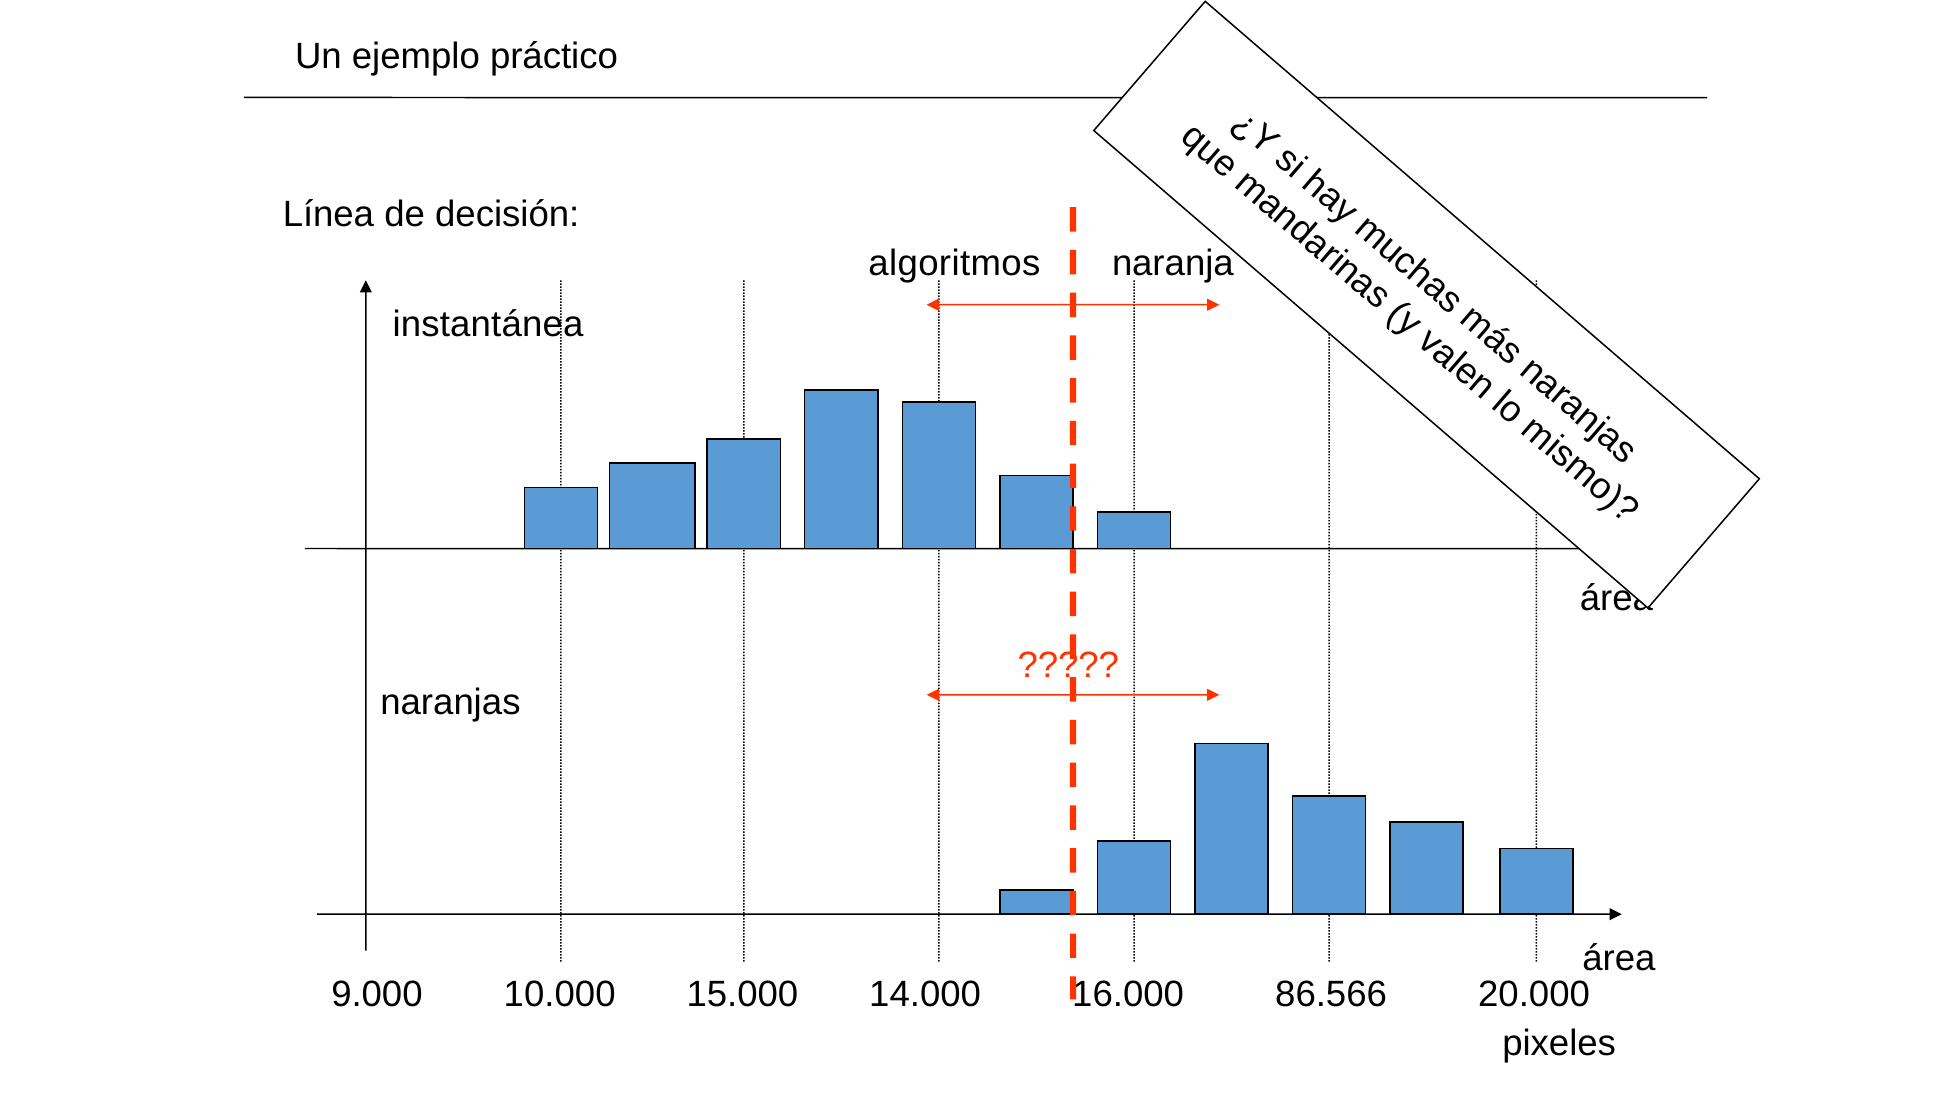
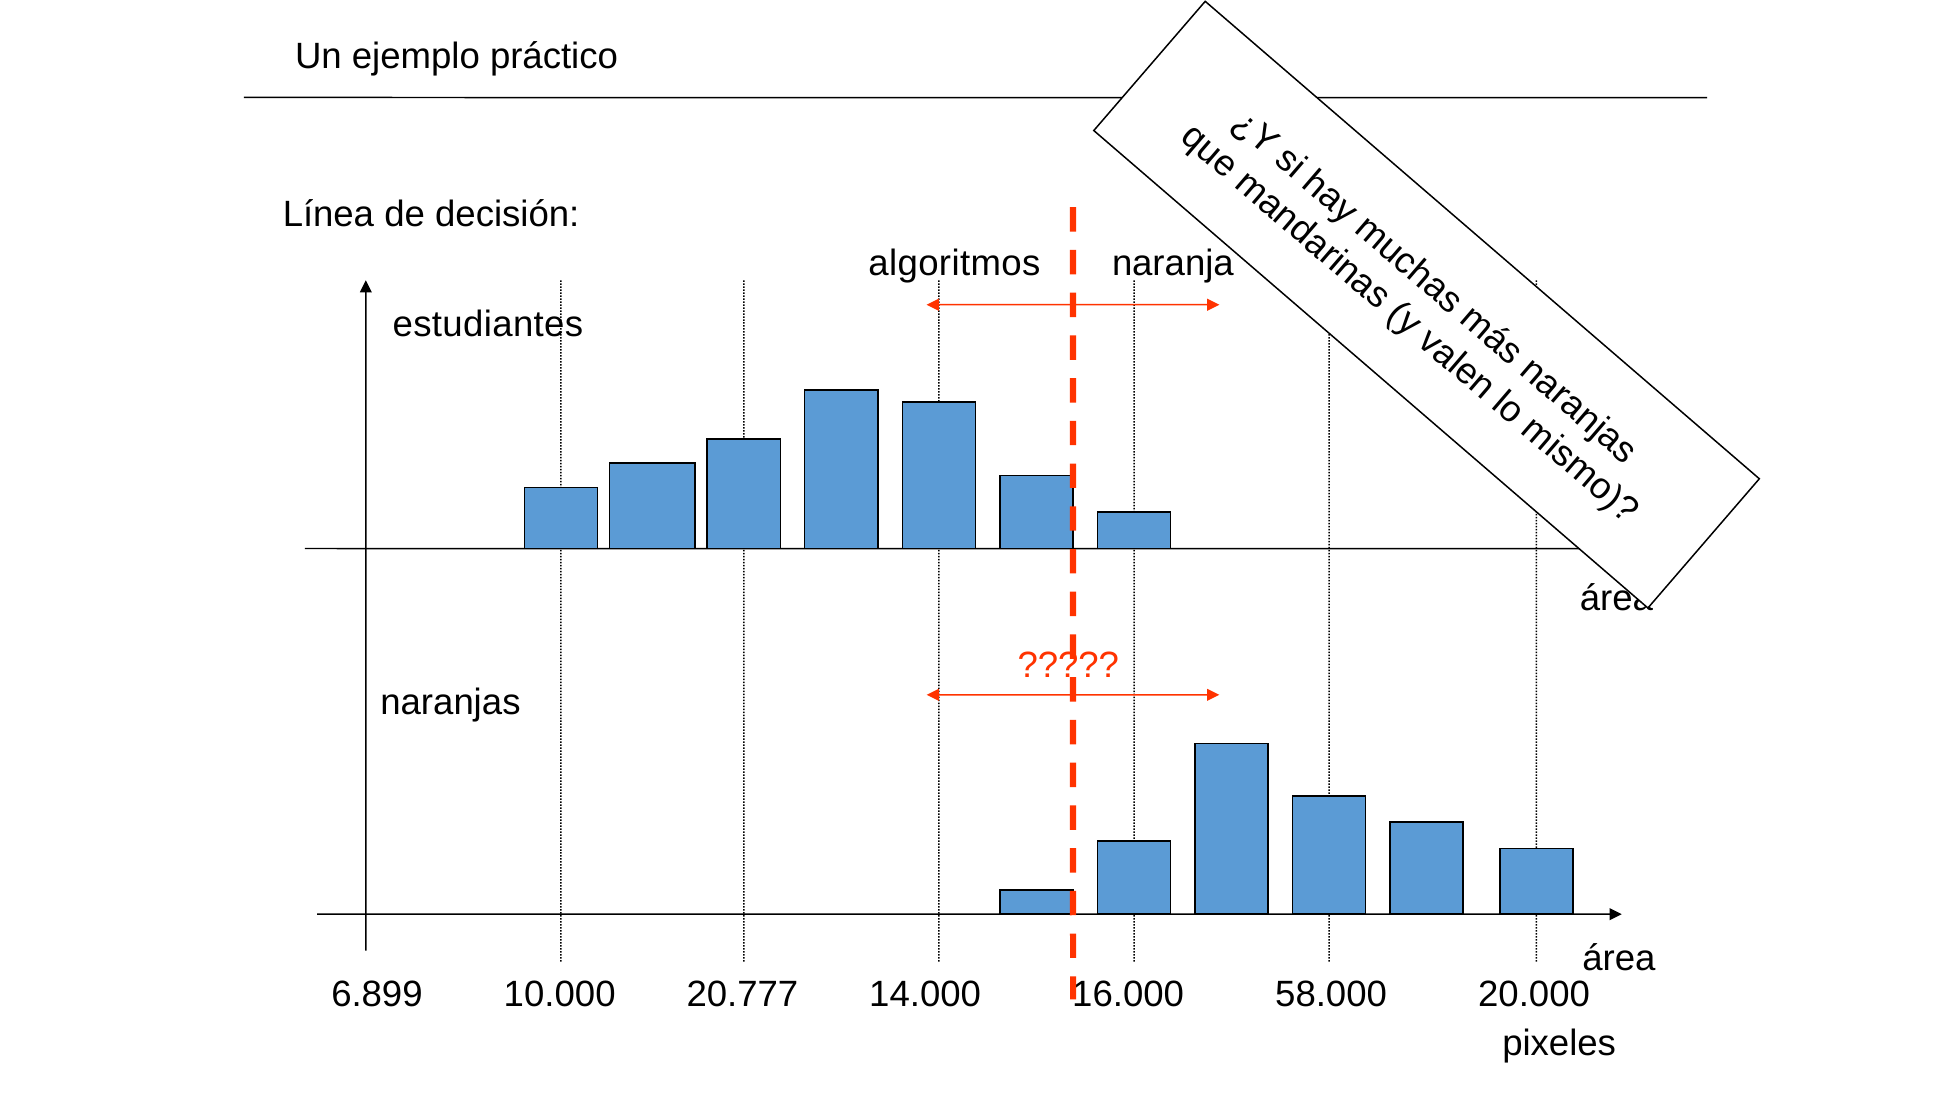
instantánea: instantánea -> estudiantes (488, 324)
9.000: 9.000 -> 6.899 (377, 995)
15.000: 15.000 -> 20.777 (742, 995)
86.566: 86.566 -> 58.000 (1331, 995)
